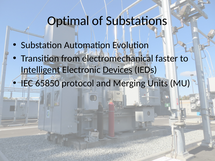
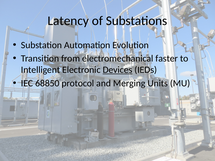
Optimal: Optimal -> Latency (68, 21)
Intelligent underline: present -> none (41, 70)
65850: 65850 -> 68850 (47, 83)
